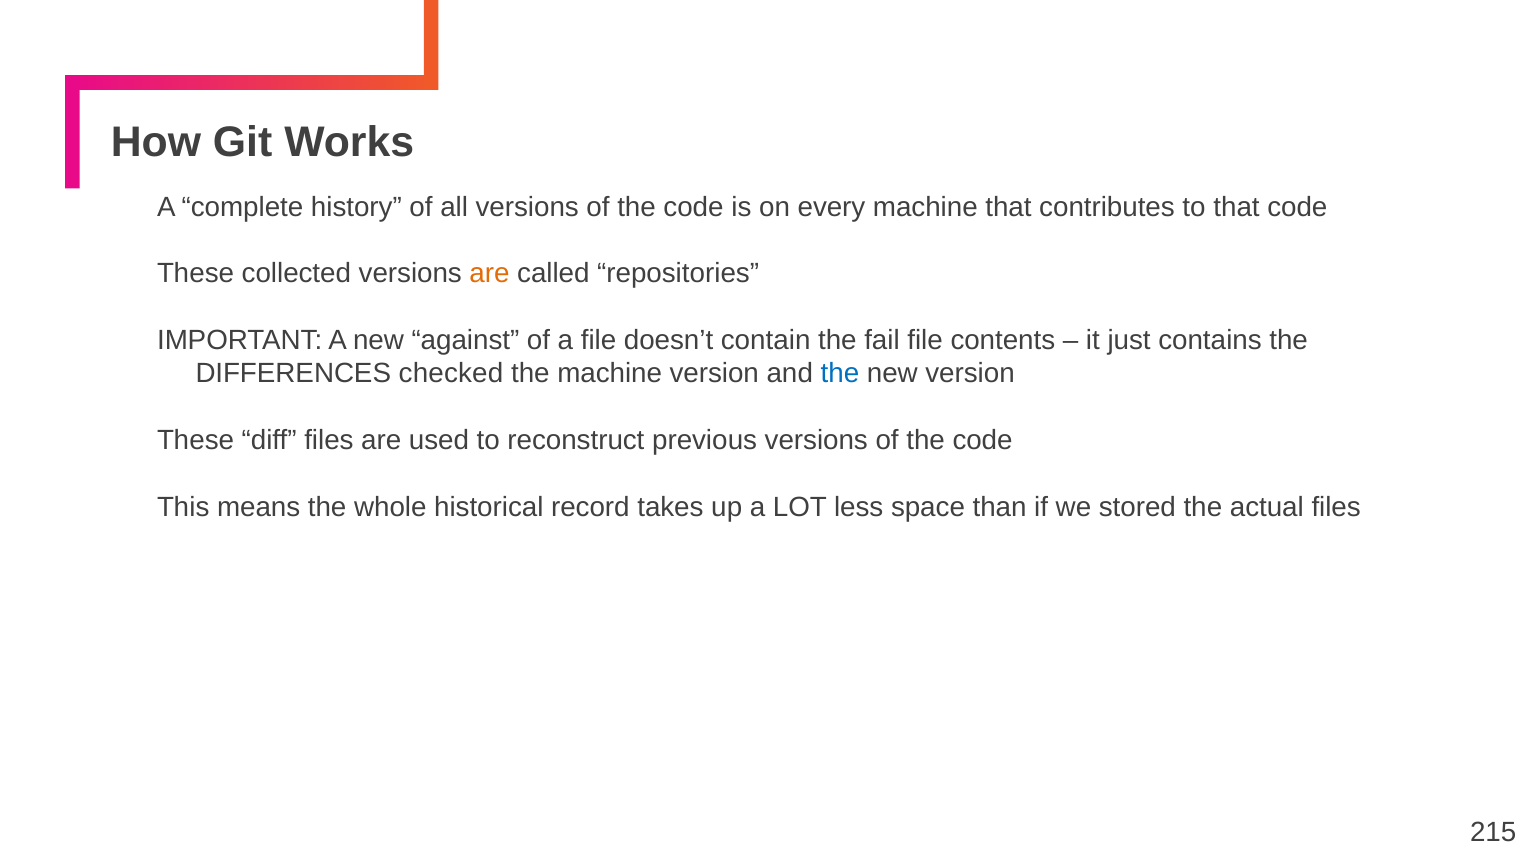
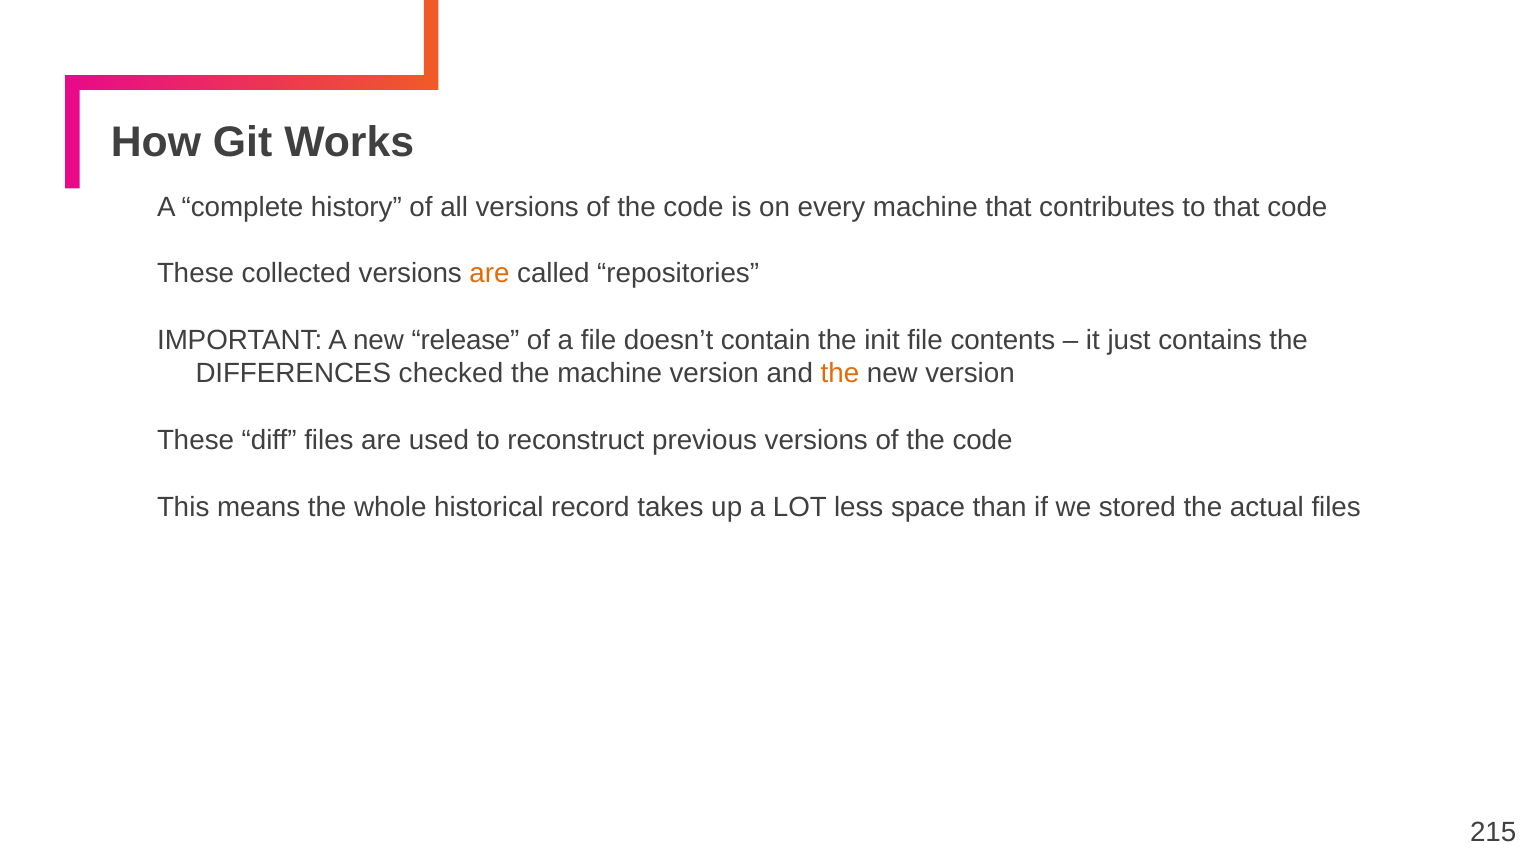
against: against -> release (465, 340)
fail: fail -> init (882, 340)
the colour: blue -> orange (840, 374)
